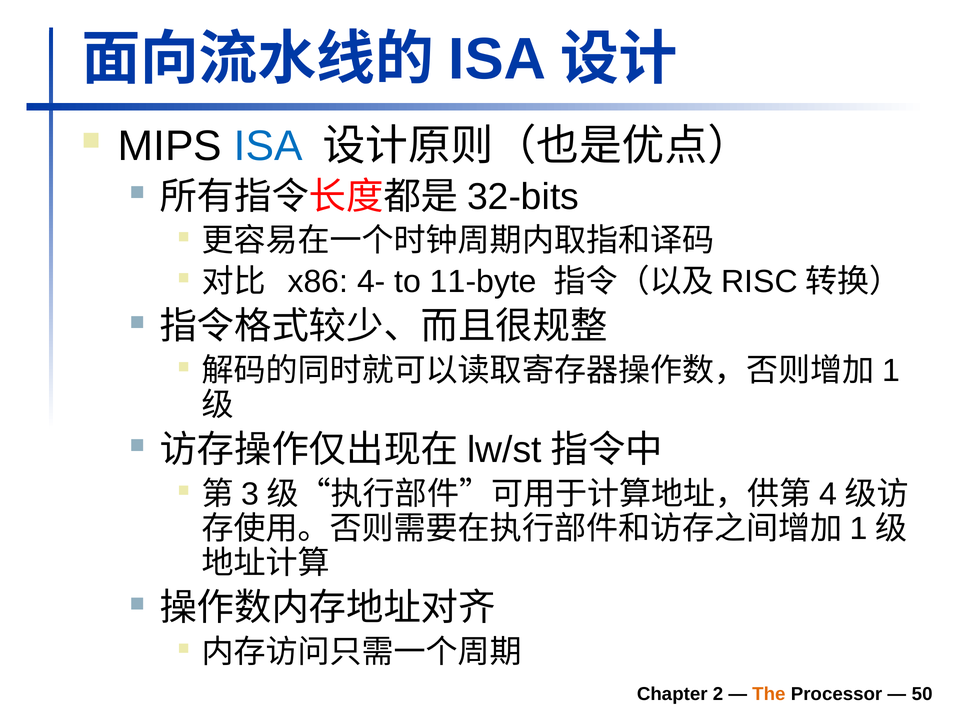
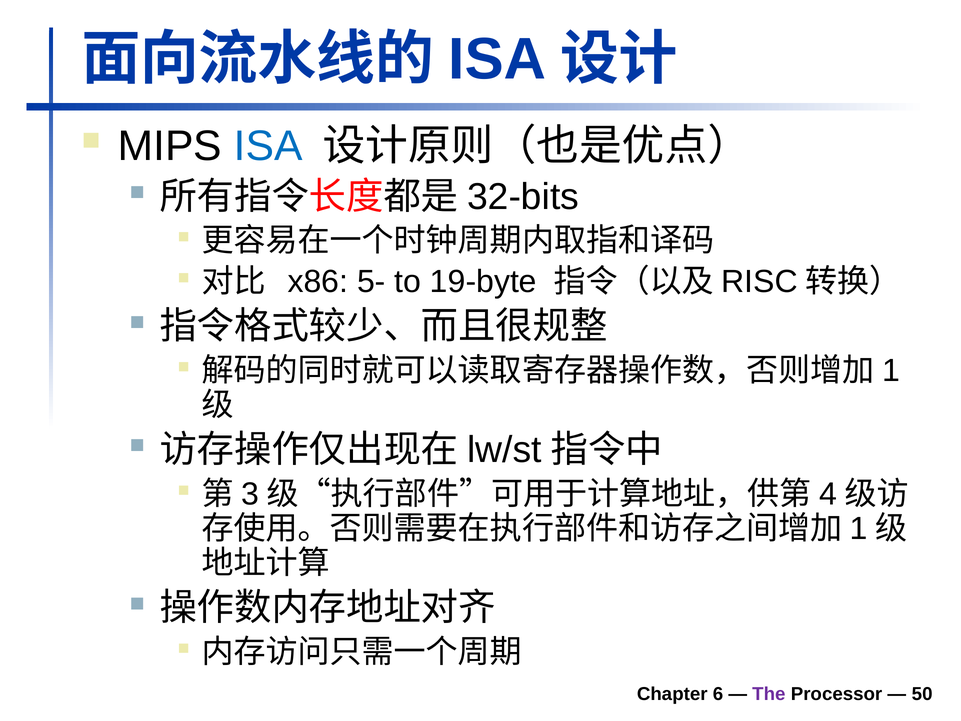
4-: 4- -> 5- (371, 282)
11-byte: 11-byte -> 19-byte (483, 282)
2: 2 -> 6 (718, 694)
The colour: orange -> purple (769, 694)
